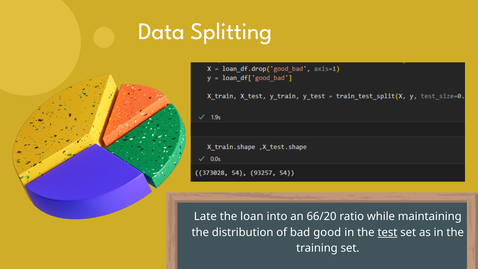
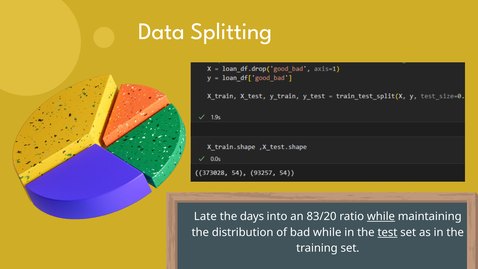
loan: loan -> days (252, 216)
66/20: 66/20 -> 83/20 (322, 216)
while underline: none -> present (381, 216)
bad good: good -> while (327, 232)
